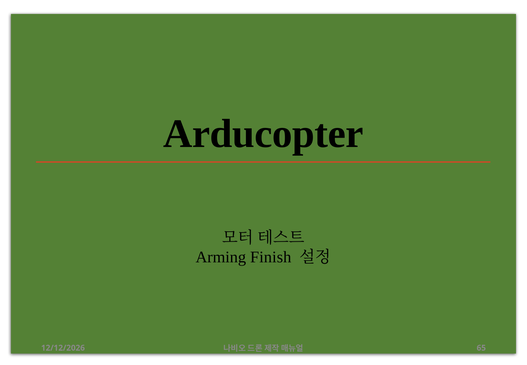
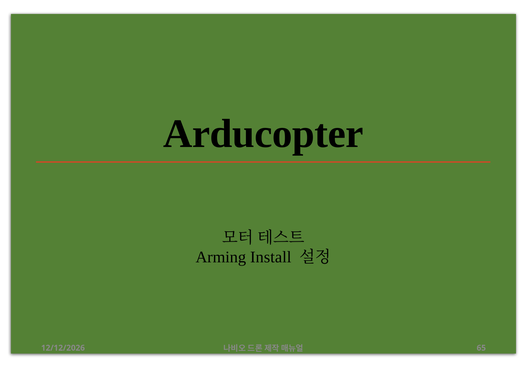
Finish: Finish -> Install (271, 257)
